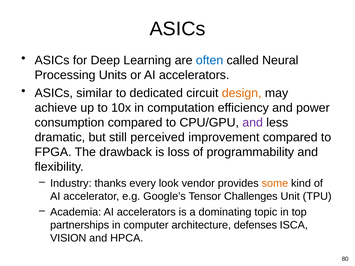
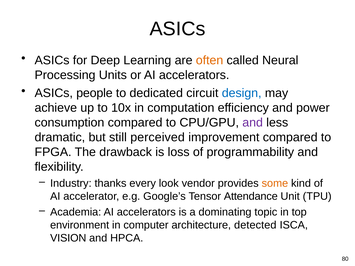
often colour: blue -> orange (210, 60)
similar: similar -> people (94, 93)
design colour: orange -> blue (242, 93)
Challenges: Challenges -> Attendance (251, 197)
partnerships: partnerships -> environment (80, 225)
defenses: defenses -> detected (255, 225)
